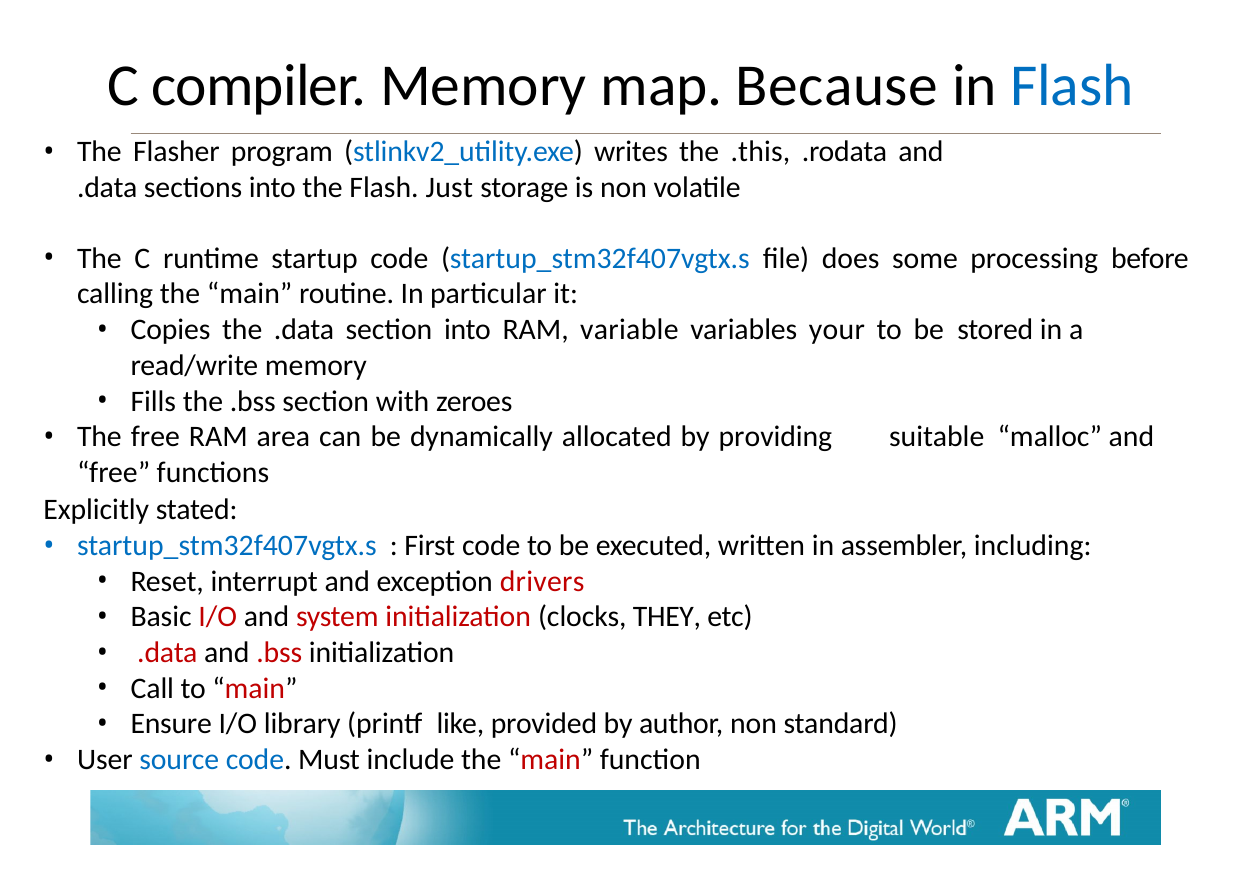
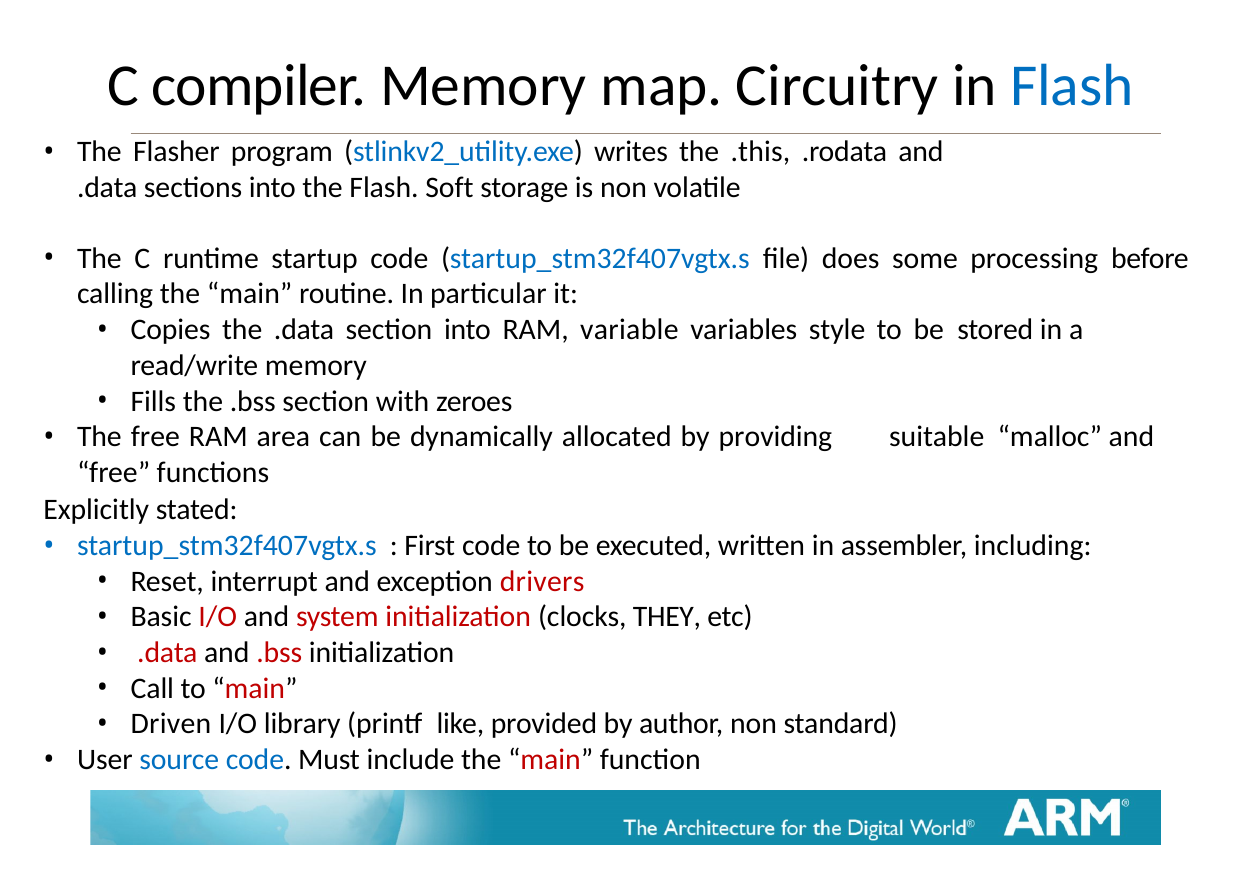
Because: Because -> Circuitry (837, 86)
Just: Just -> Soft (449, 188)
your: your -> style (837, 330)
Ensure: Ensure -> Driven (171, 724)
